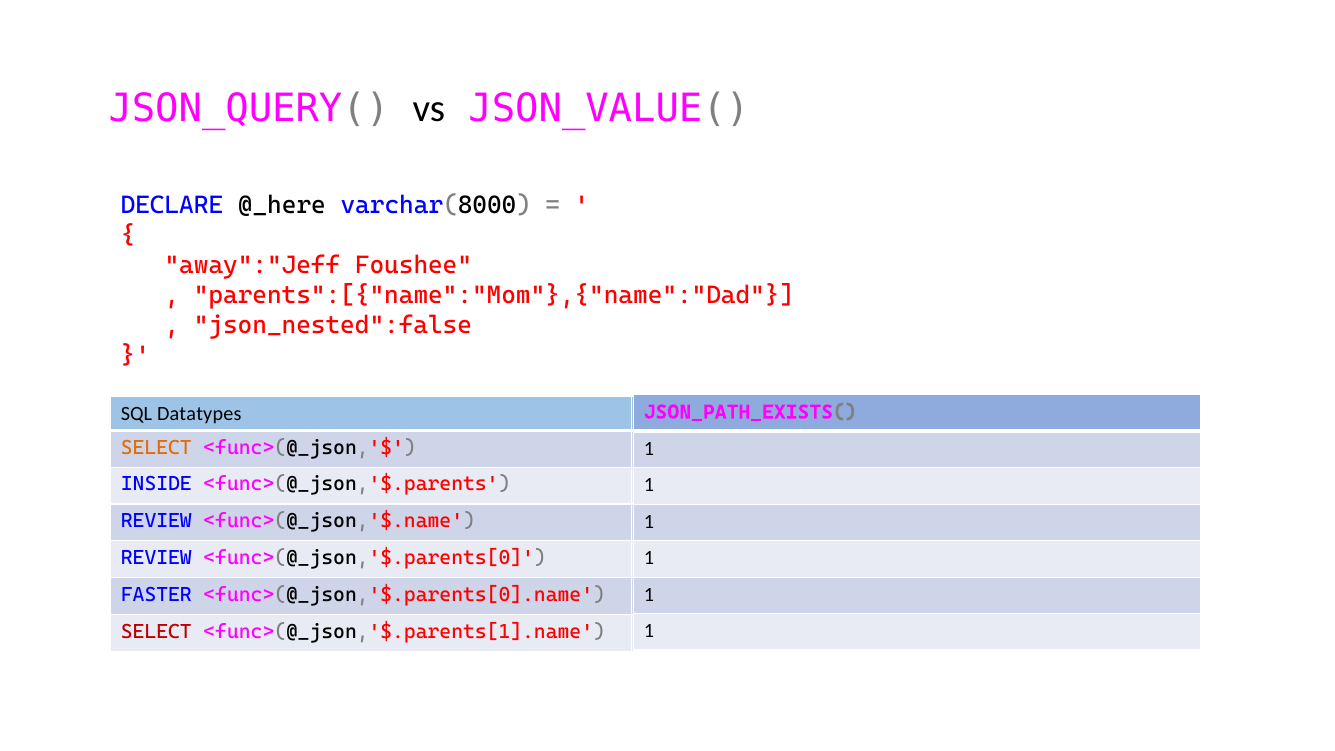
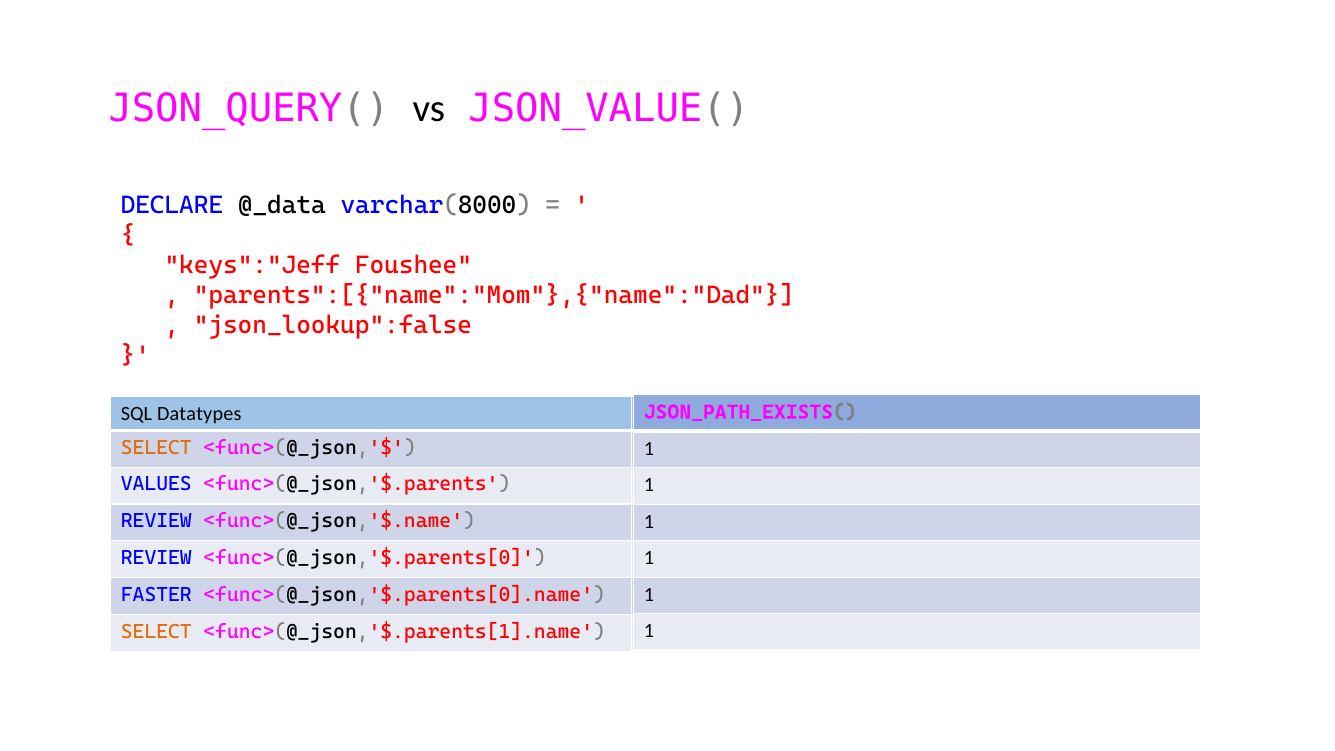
@_here: @_here -> @_data (282, 205)
away":"Jeff: away":"Jeff -> keys":"Jeff (252, 265)
json_nested":false: json_nested":false -> json_lookup":false (333, 325)
INSIDE: INSIDE -> VALUES (156, 484)
SELECT colour: red -> orange (156, 631)
